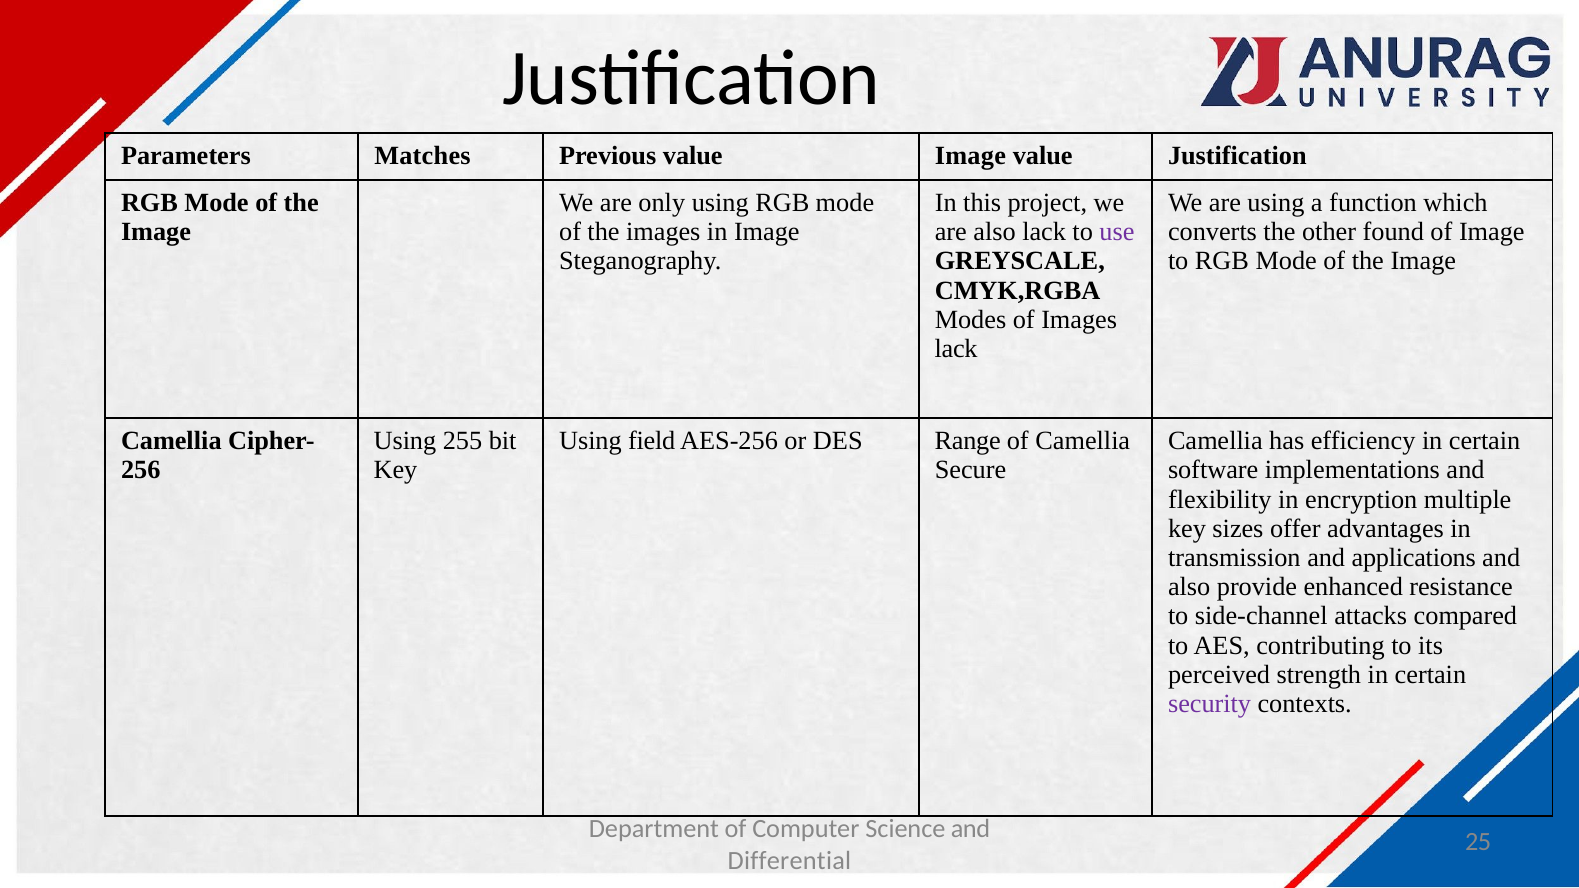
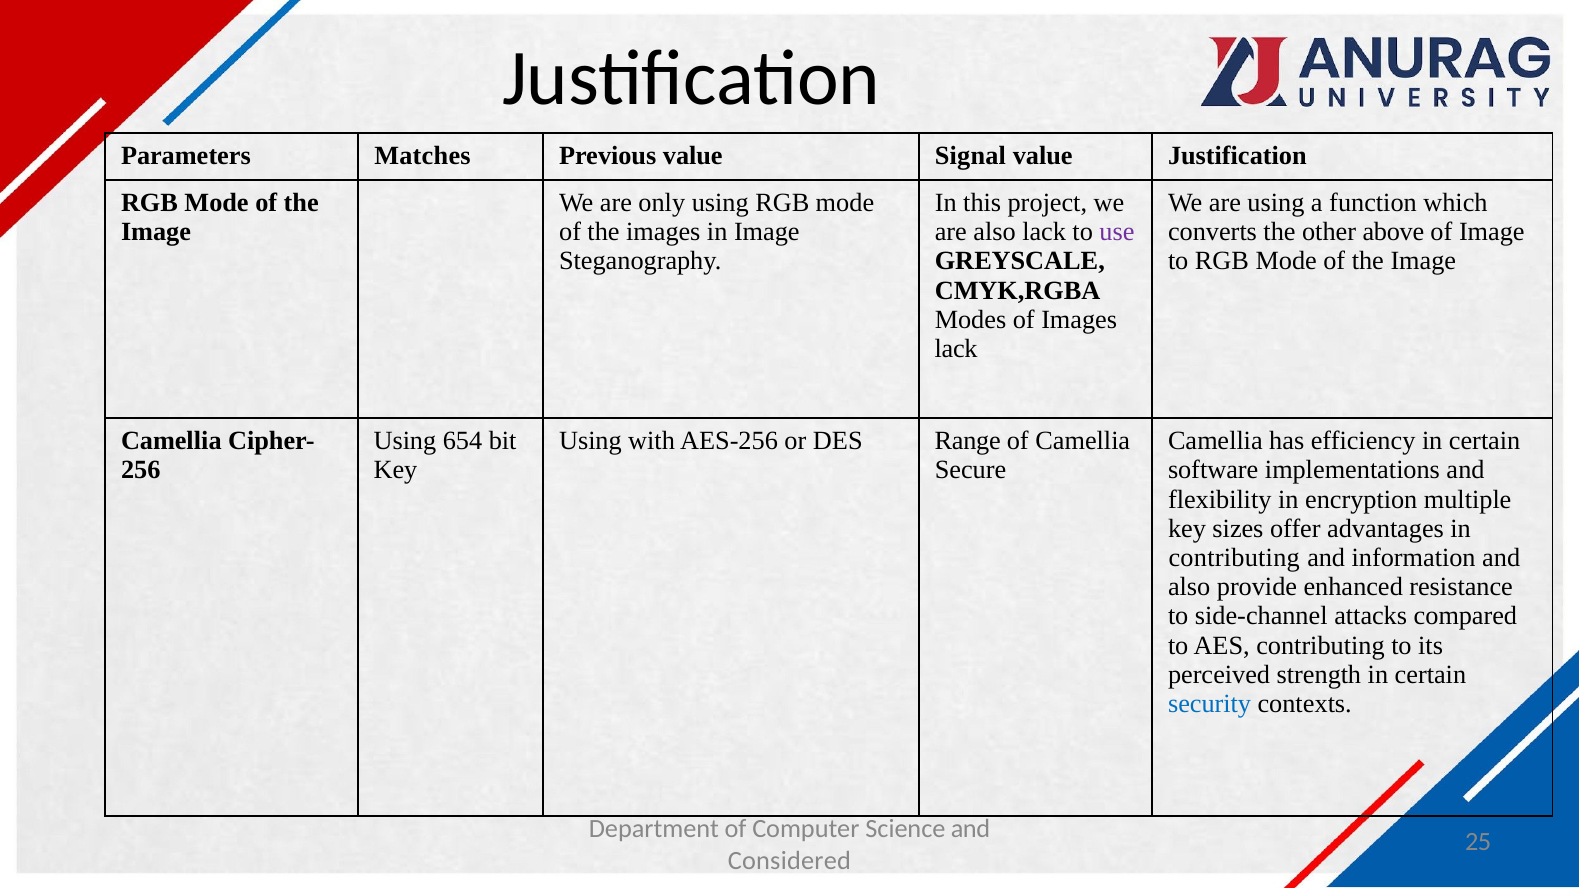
value Image: Image -> Signal (970, 156)
found: found -> above (1393, 232)
255: 255 -> 654 (463, 441)
field: field -> with (652, 441)
transmission: transmission -> contributing (1234, 558)
applications: applications -> information (1414, 558)
security colour: purple -> blue (1210, 704)
Differential: Differential -> Considered (789, 862)
